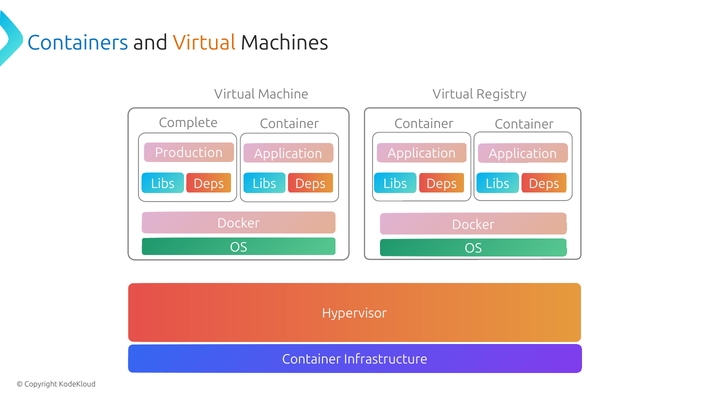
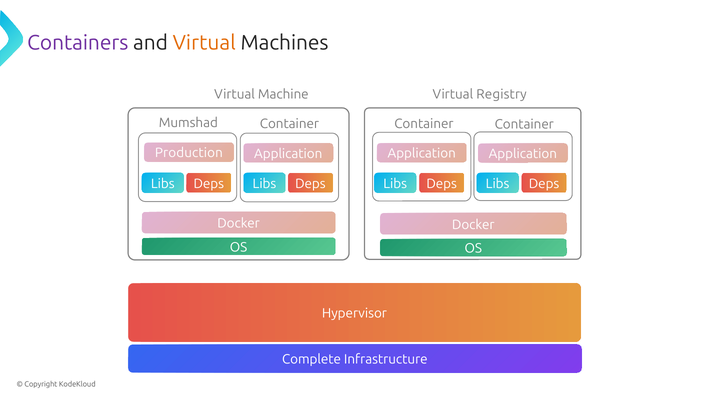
Containers colour: blue -> purple (78, 43)
Complete: Complete -> Mumshad (188, 123)
Container: Container -> Complete (311, 360)
